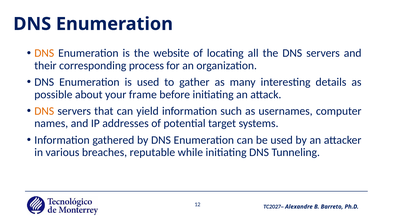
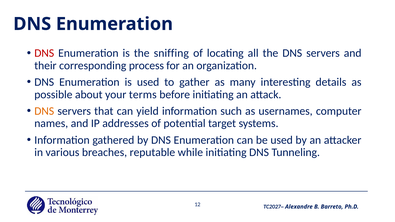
DNS colour: orange -> red (44, 53)
website: website -> sniffing (171, 53)
frame: frame -> terms (143, 95)
